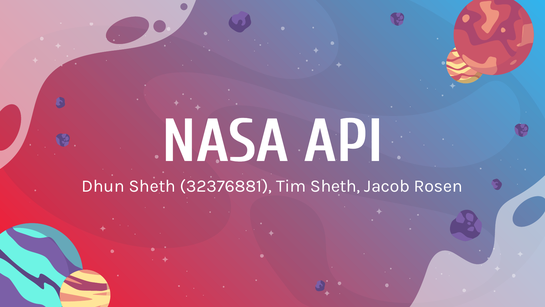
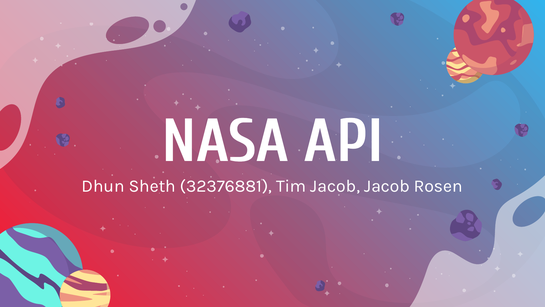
Tim Sheth: Sheth -> Jacob (335, 186)
